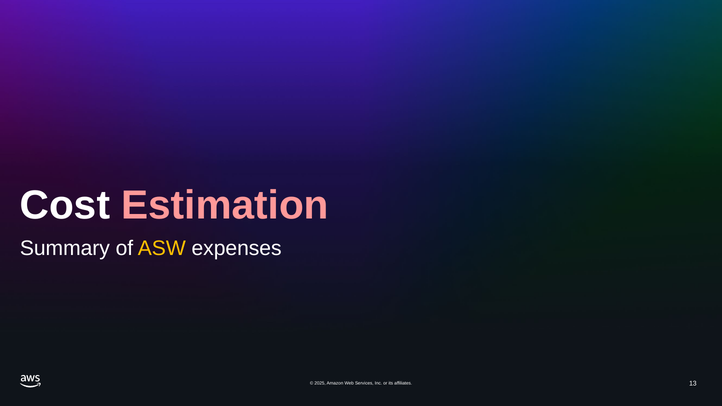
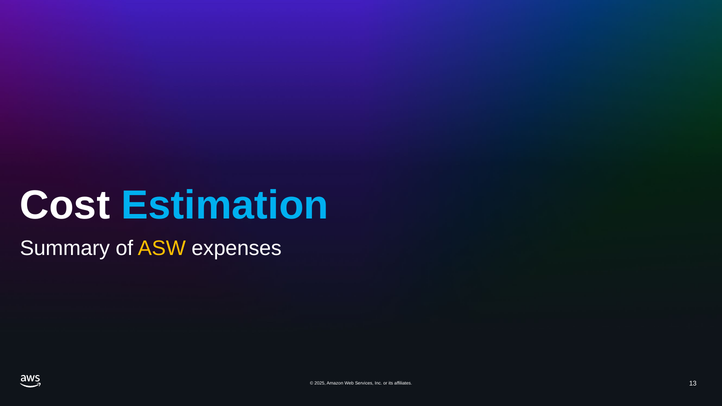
Estimation colour: pink -> light blue (225, 205)
